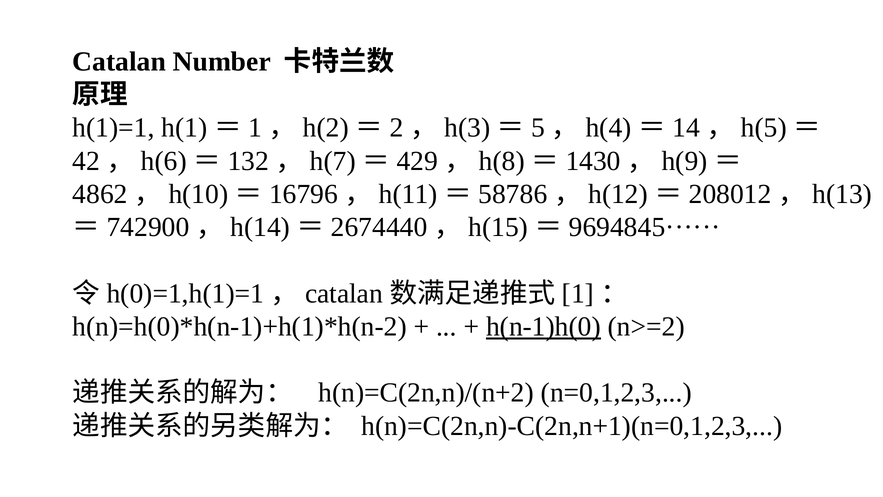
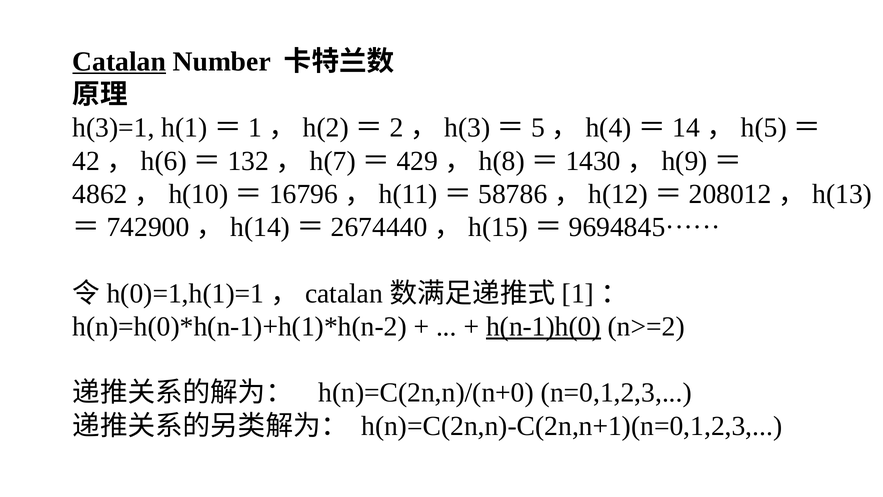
Catalan underline: none -> present (119, 62)
h(1)=1: h(1)=1 -> h(3)=1 (114, 128)
h(n)=C(2n,n)/(n+2: h(n)=C(2n,n)/(n+2 -> h(n)=C(2n,n)/(n+0 (426, 393)
